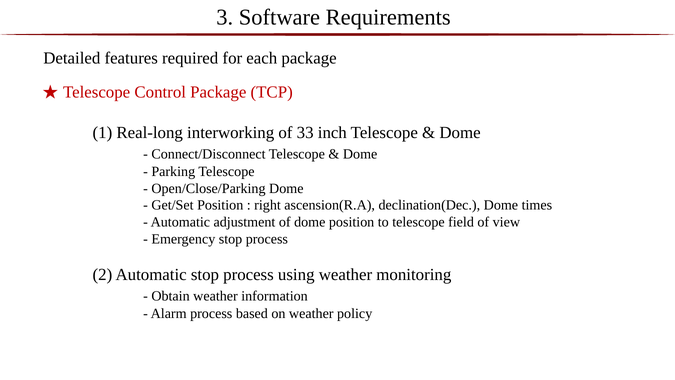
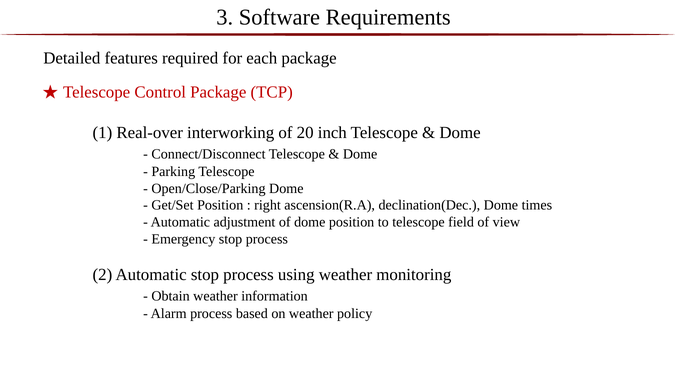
Real-long: Real-long -> Real-over (150, 133)
33: 33 -> 20 (305, 133)
